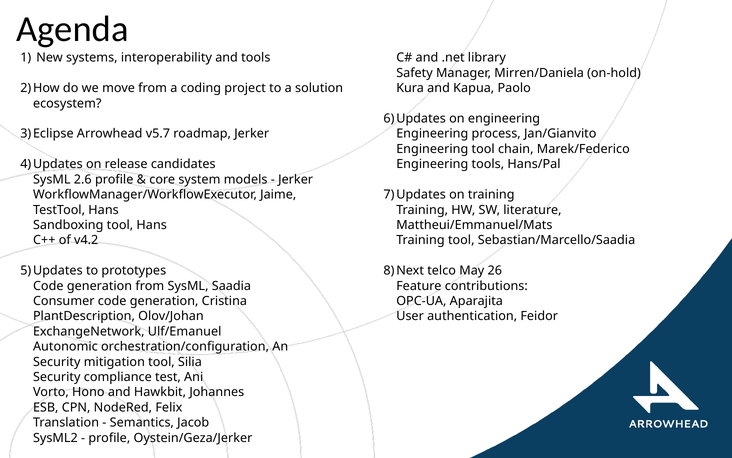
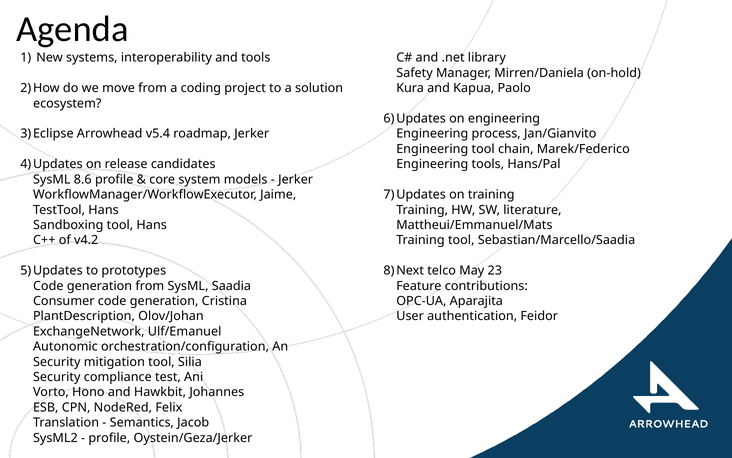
v5.7: v5.7 -> v5.4 (158, 134)
2.6: 2.6 -> 8.6 (83, 179)
26: 26 -> 23 (495, 270)
